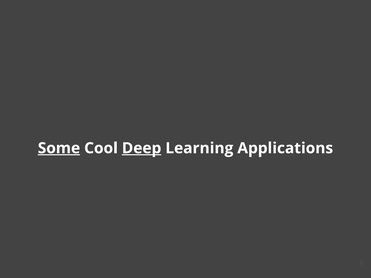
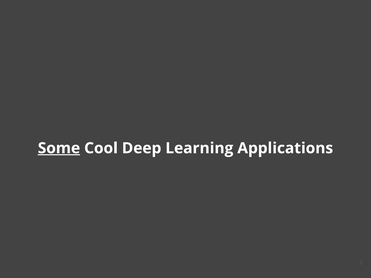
Deep underline: present -> none (142, 148)
